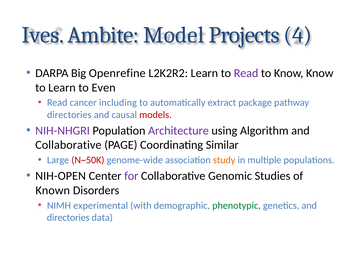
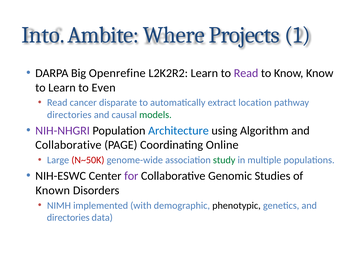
Ives: Ives -> Into (43, 35)
Model: Model -> Where (174, 35)
4: 4 -> 1 (298, 35)
including: including -> disparate (118, 103)
package: package -> location (255, 103)
models colour: red -> green (155, 115)
Architecture colour: purple -> blue (178, 131)
Similar: Similar -> Online (222, 145)
study colour: orange -> green (224, 160)
NIH-OPEN: NIH-OPEN -> NIH-ESWC (61, 176)
experimental: experimental -> implemented (101, 206)
phenotypic colour: green -> black (237, 206)
